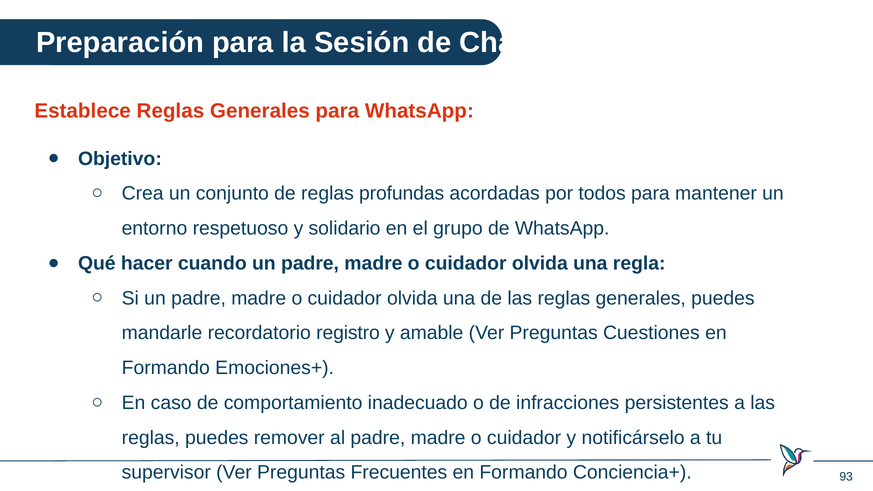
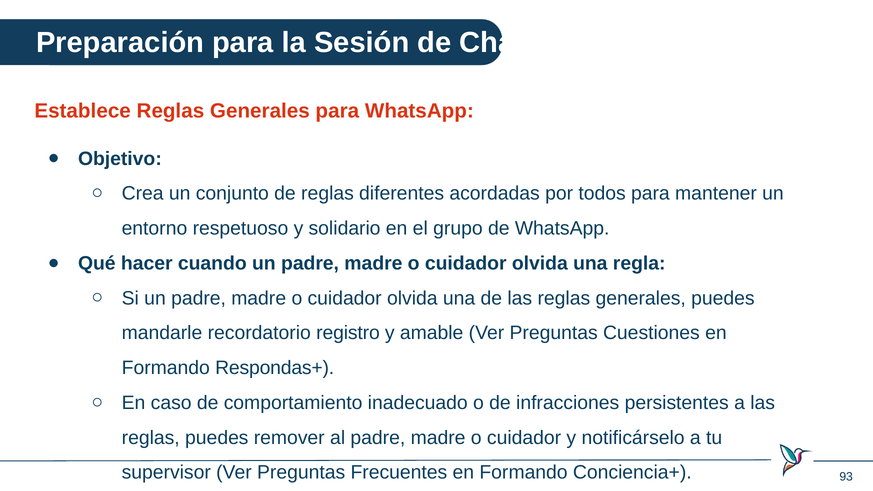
profundas: profundas -> diferentes (402, 194)
Emociones+: Emociones+ -> Respondas+ (275, 368)
